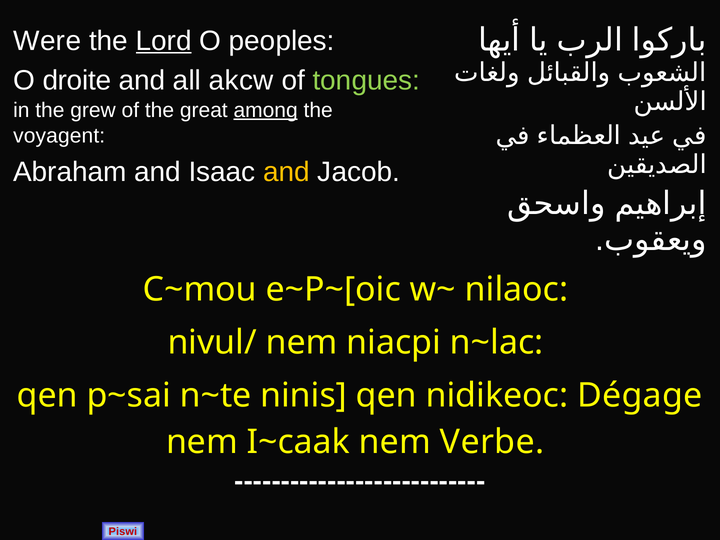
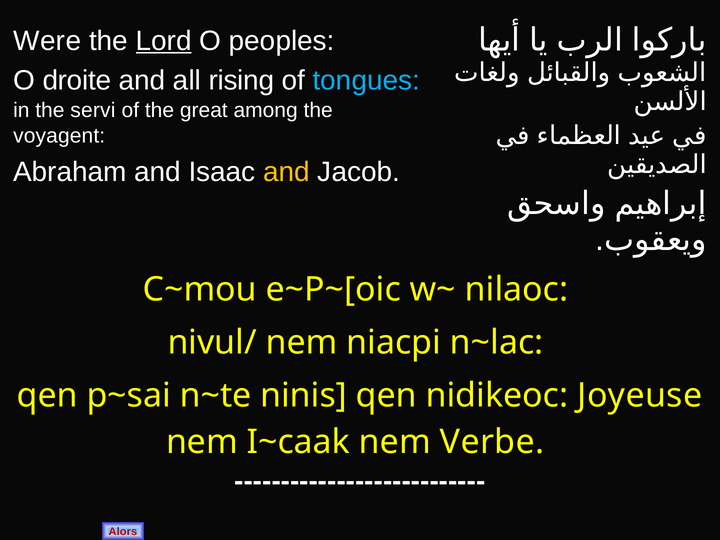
akcw: akcw -> rising (241, 81)
tongues colour: light green -> light blue (366, 81)
grew: grew -> servi (93, 110)
among underline: present -> none (266, 110)
Dégage: Dégage -> Joyeuse (640, 396)
Piswi: Piswi -> Alors (123, 532)
